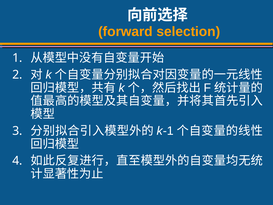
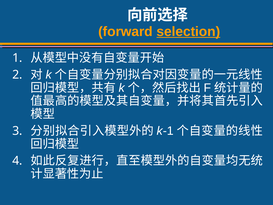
selection underline: none -> present (188, 32)
